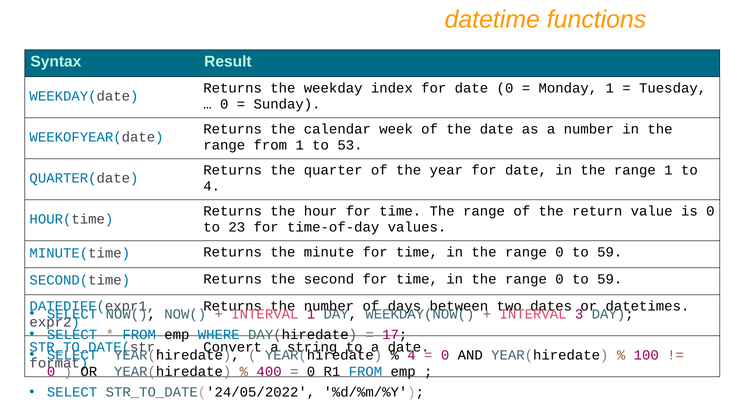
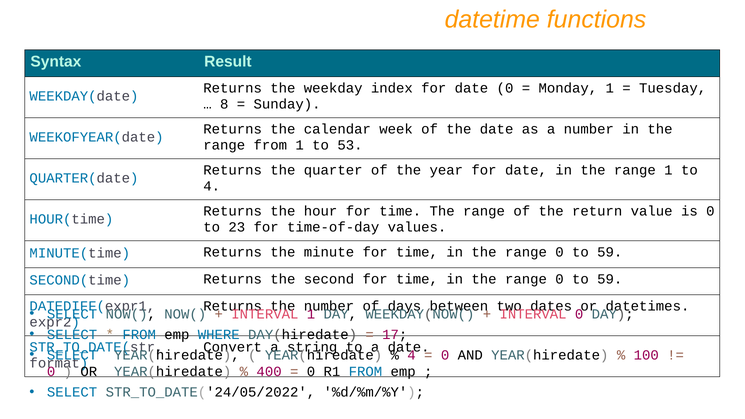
0: 0 -> 8 (224, 104)
3: 3 -> 0 (579, 314)
